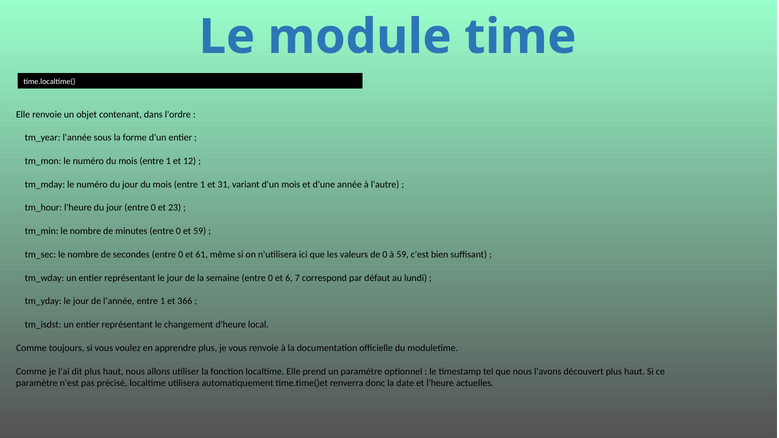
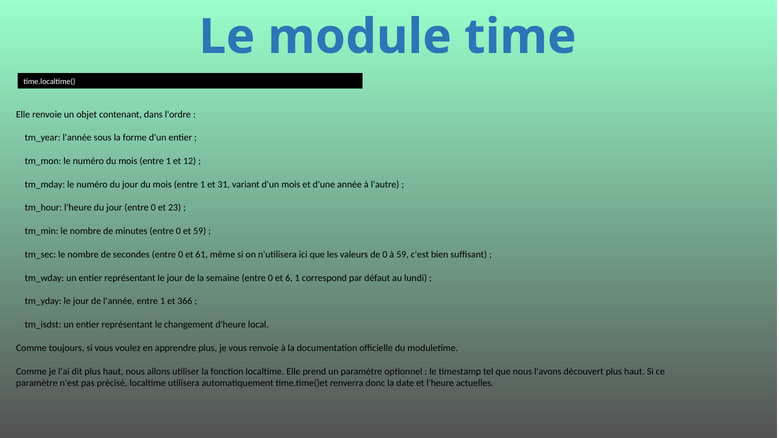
6 7: 7 -> 1 (297, 278)
